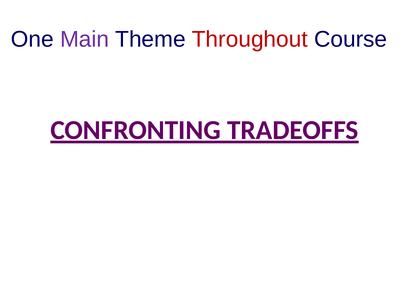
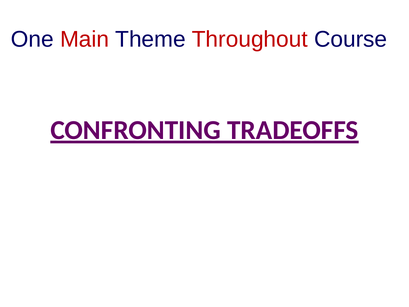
Main colour: purple -> red (85, 39)
